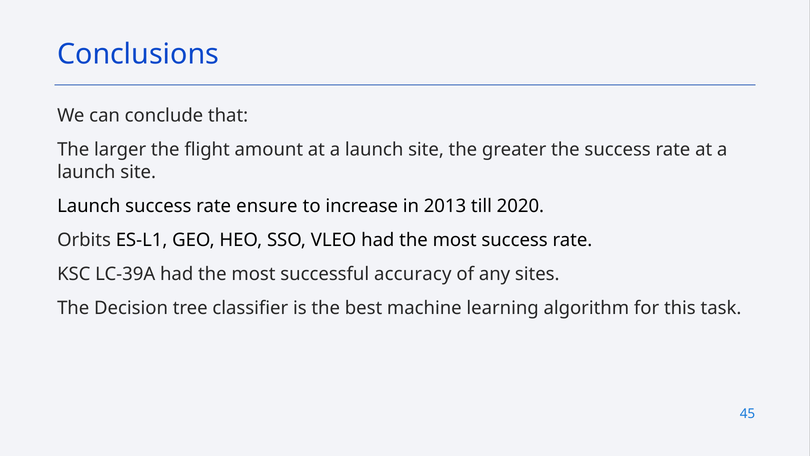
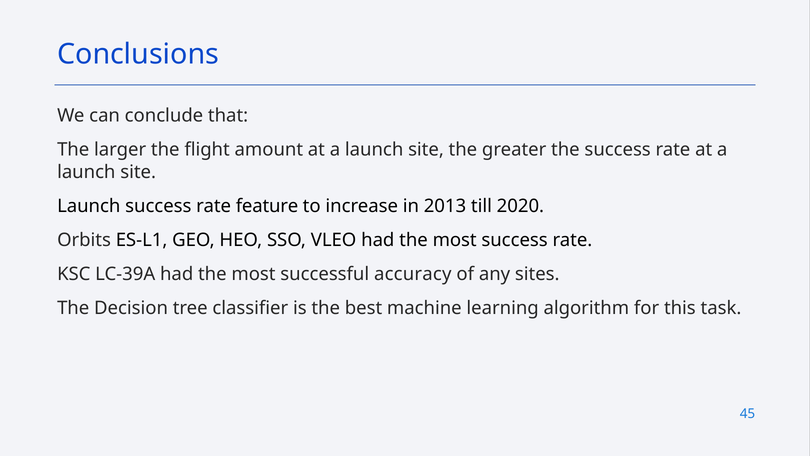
ensure: ensure -> feature (267, 206)
